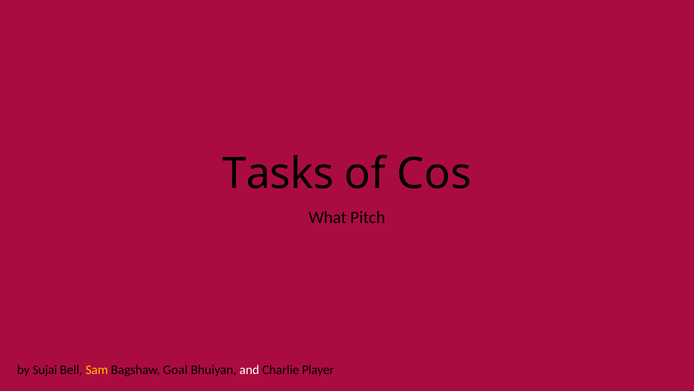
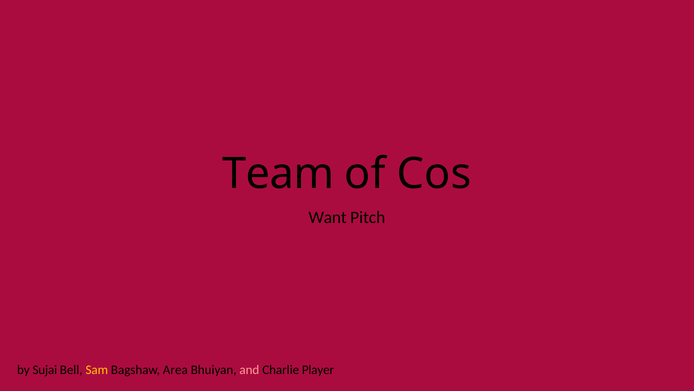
Tasks: Tasks -> Team (278, 173)
What: What -> Want (328, 217)
Goal: Goal -> Area (175, 370)
and colour: white -> pink (249, 370)
